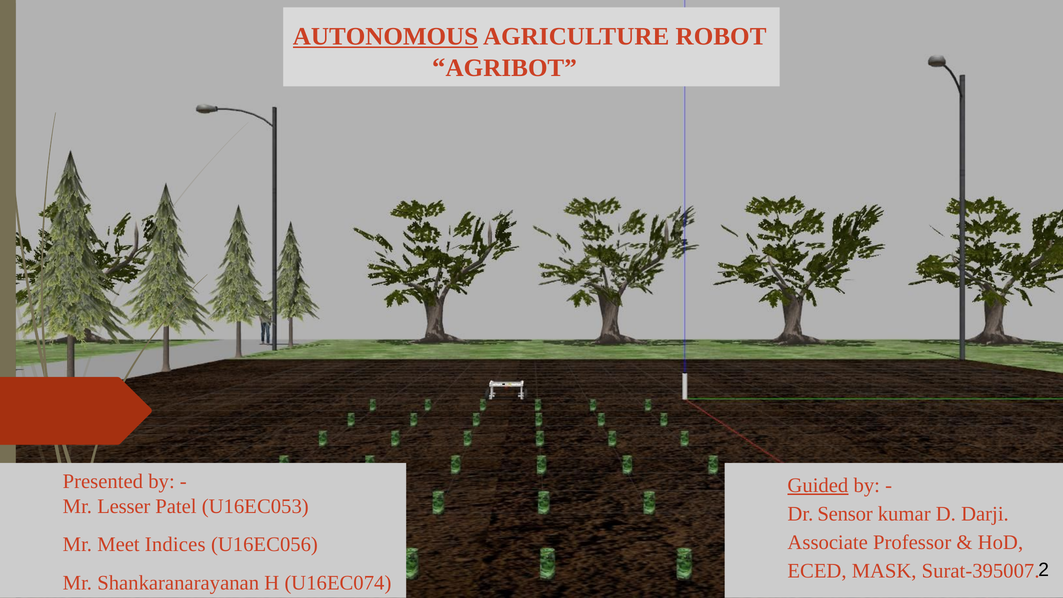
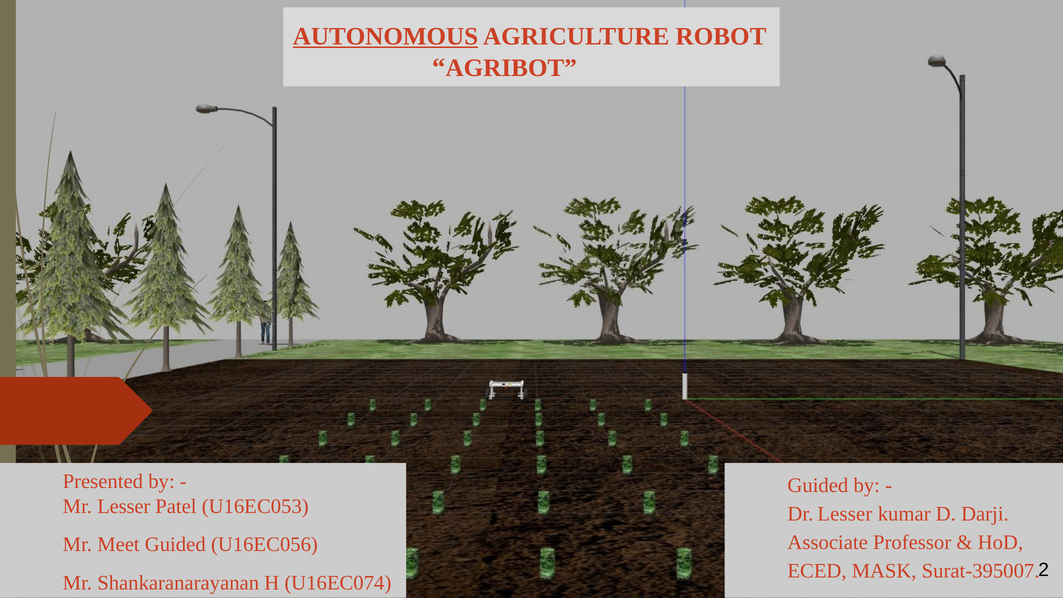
Guided underline: present -> none (818, 485)
Dr Sensor: Sensor -> Lesser (845, 514)
Meet Indices: Indices -> Guided (175, 545)
